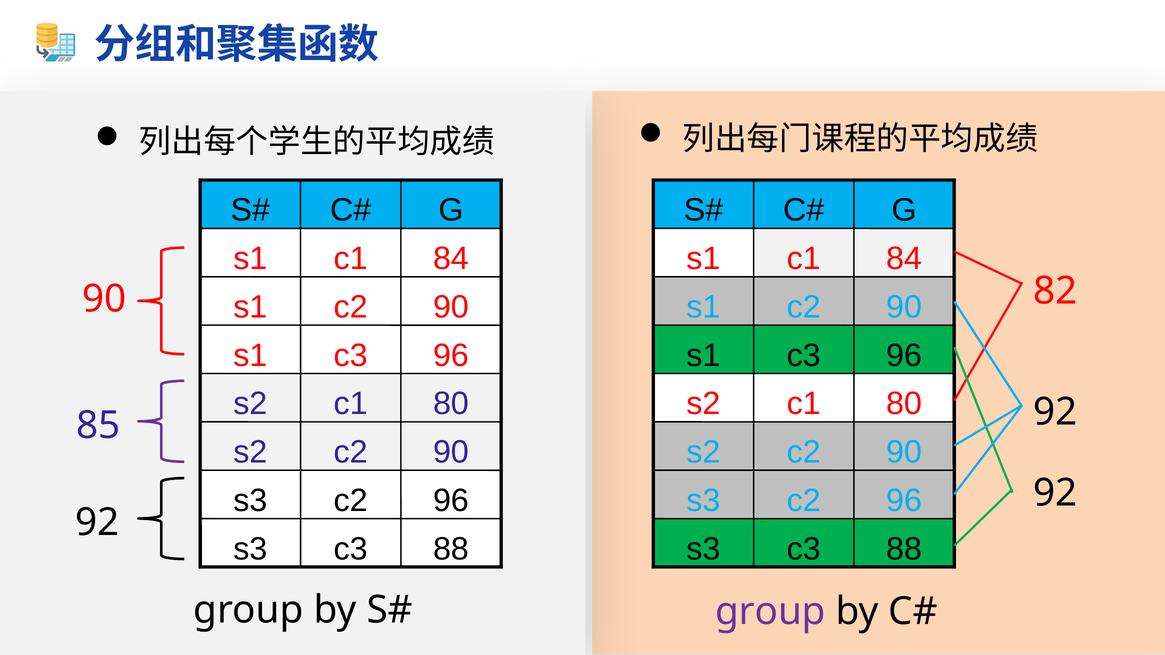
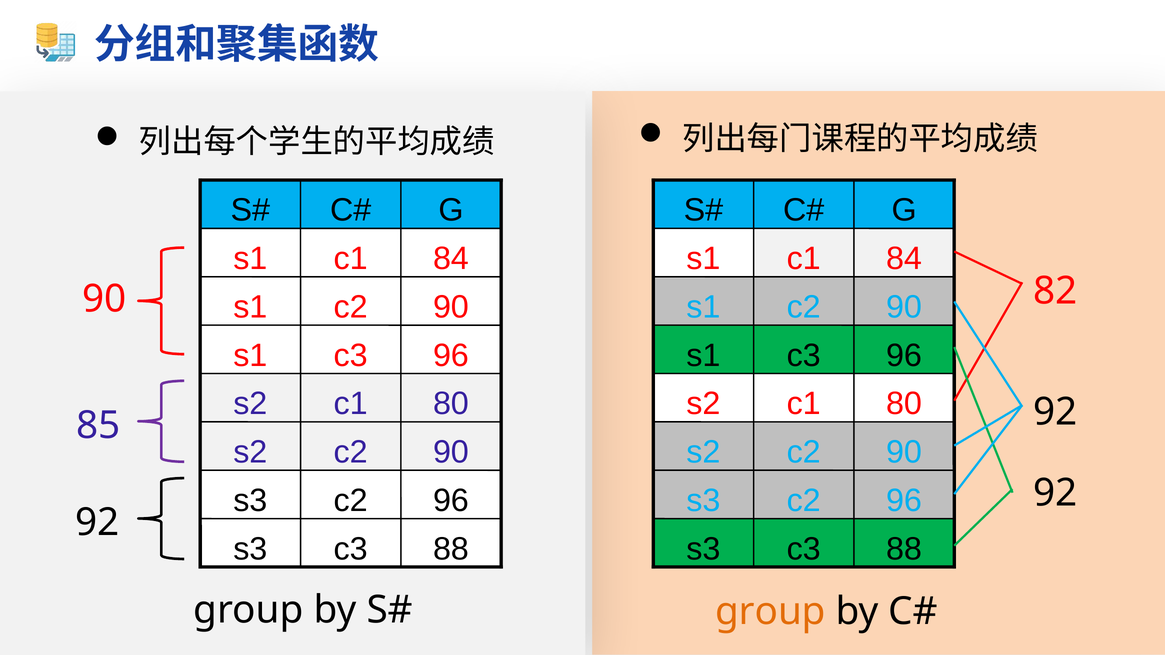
group colour: purple -> orange (770, 612)
